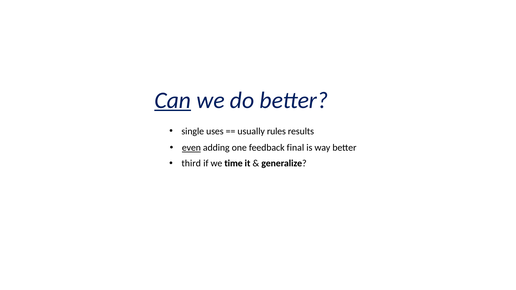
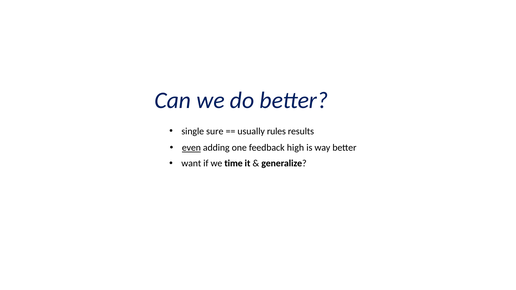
Can underline: present -> none (173, 100)
uses: uses -> sure (215, 131)
final: final -> high (295, 148)
third: third -> want (191, 164)
